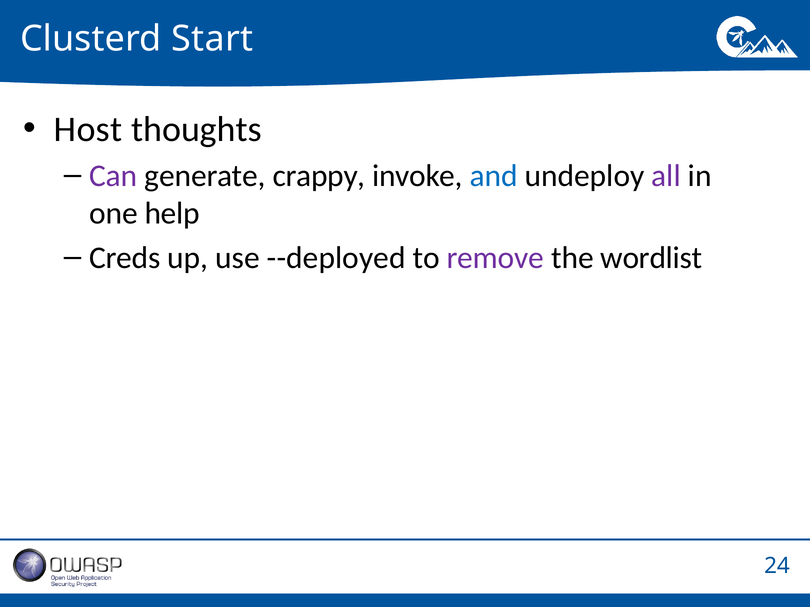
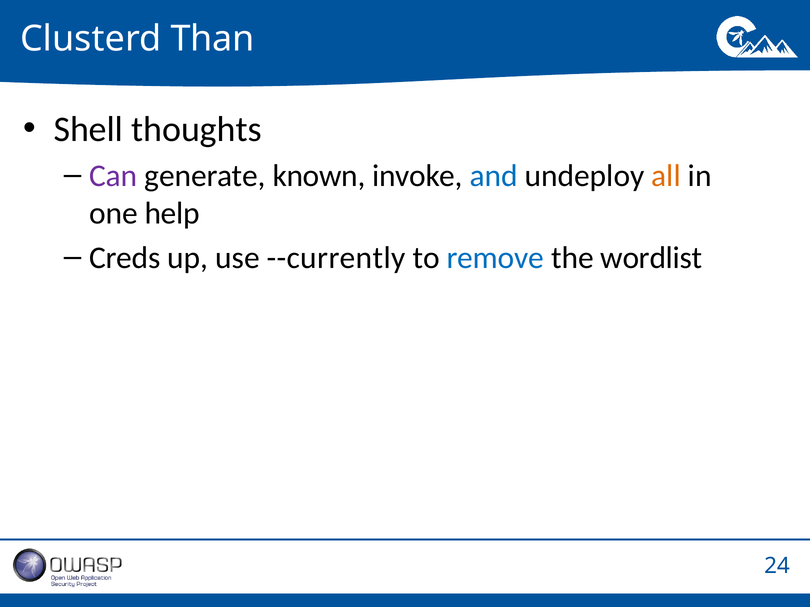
Start: Start -> Than (213, 39)
Host: Host -> Shell (88, 129)
crappy: crappy -> known (319, 176)
all colour: purple -> orange (666, 176)
--deployed: --deployed -> --currently (336, 258)
remove colour: purple -> blue (495, 258)
